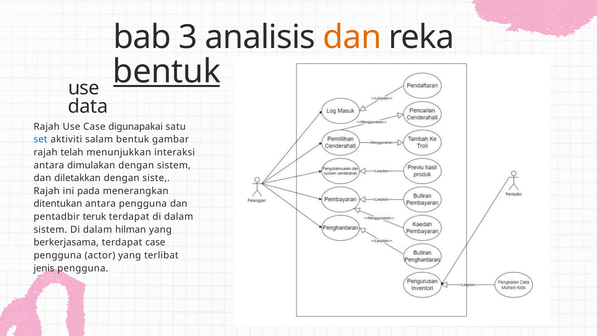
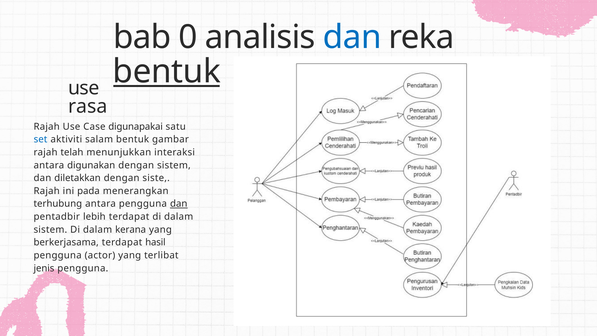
3: 3 -> 0 (188, 37)
dan colour: orange -> blue (352, 37)
data: data -> rasa (88, 106)
dimulakan: dimulakan -> digunakan (91, 165)
ditentukan: ditentukan -> terhubung (58, 204)
dan underline: none -> present (179, 204)
teruk: teruk -> lebih (94, 217)
hilman: hilman -> kerana (131, 229)
terdapat case: case -> hasil (155, 242)
